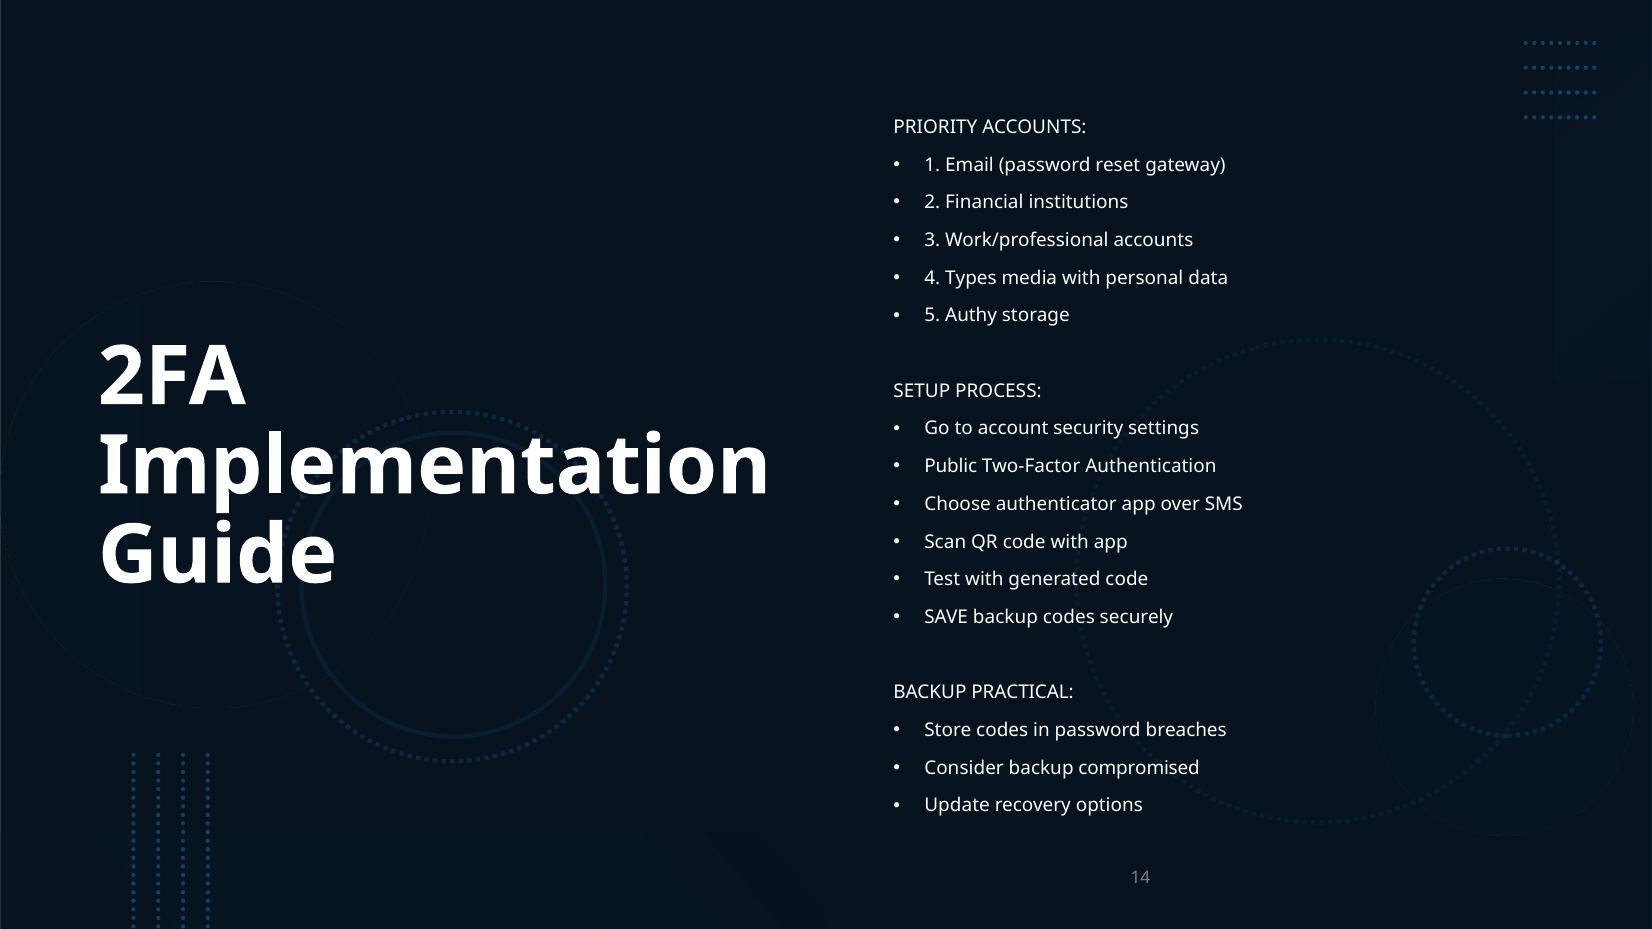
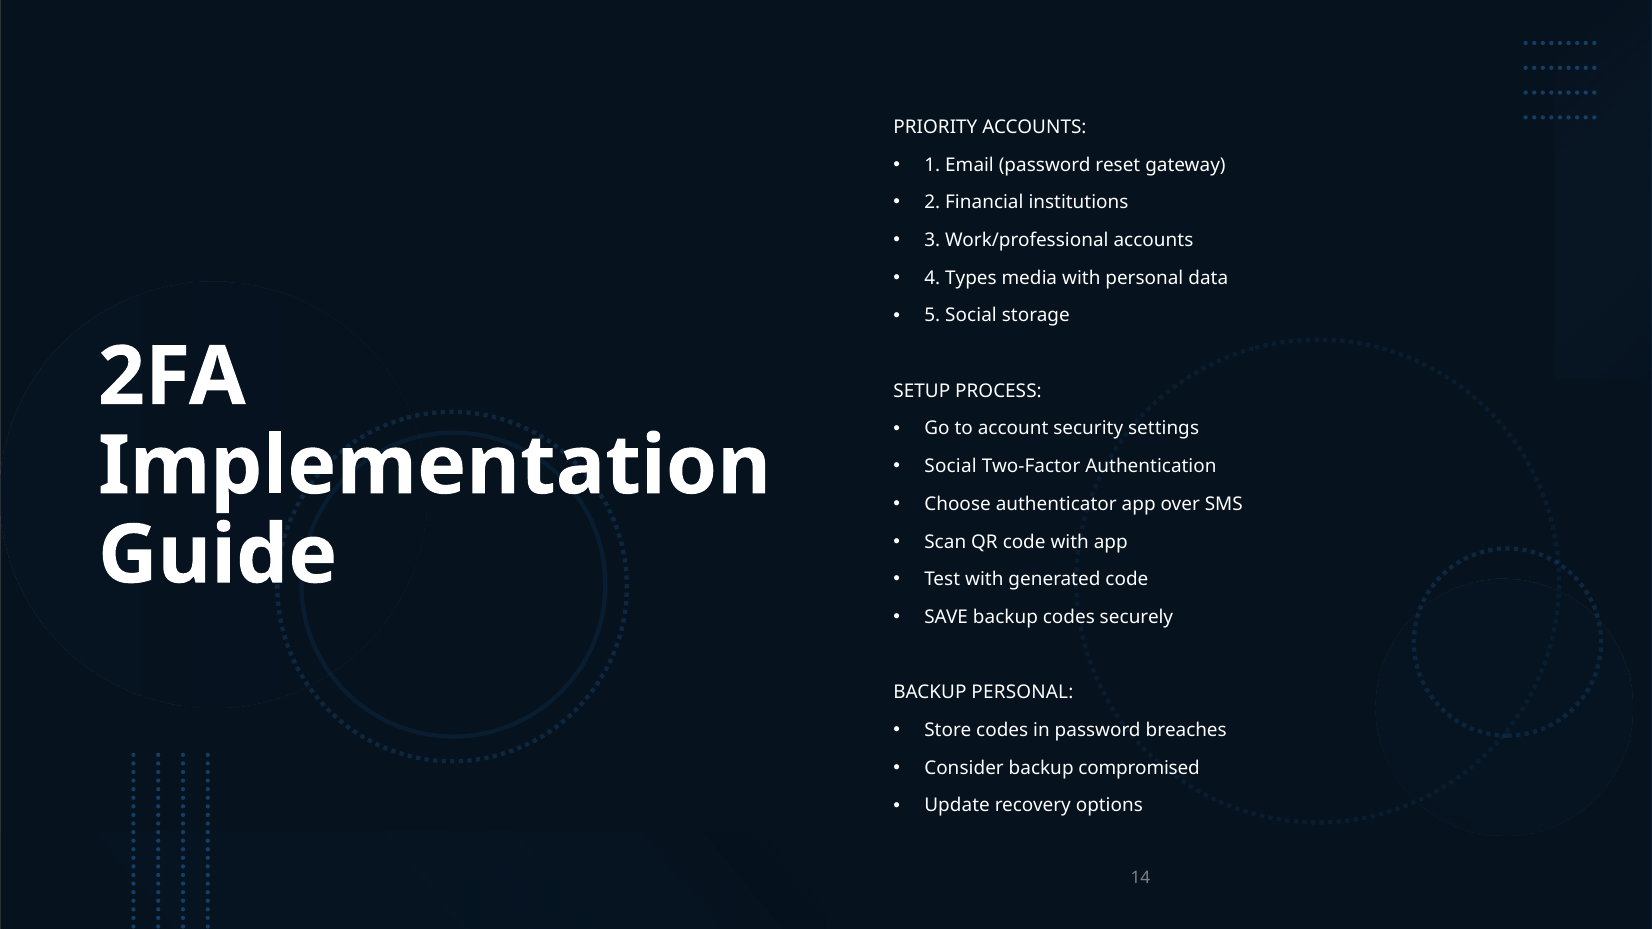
5 Authy: Authy -> Social (971, 316)
Public: Public -> Social (951, 467)
BACKUP PRACTICAL: PRACTICAL -> PERSONAL (1022, 693)
